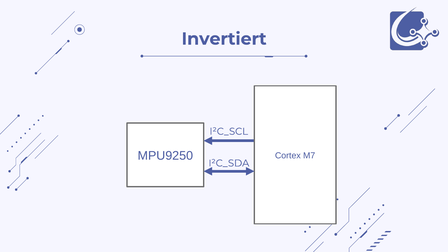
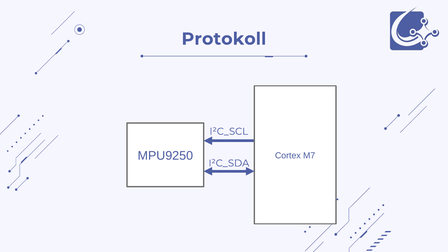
Invertiert: Invertiert -> Protokoll (224, 39)
